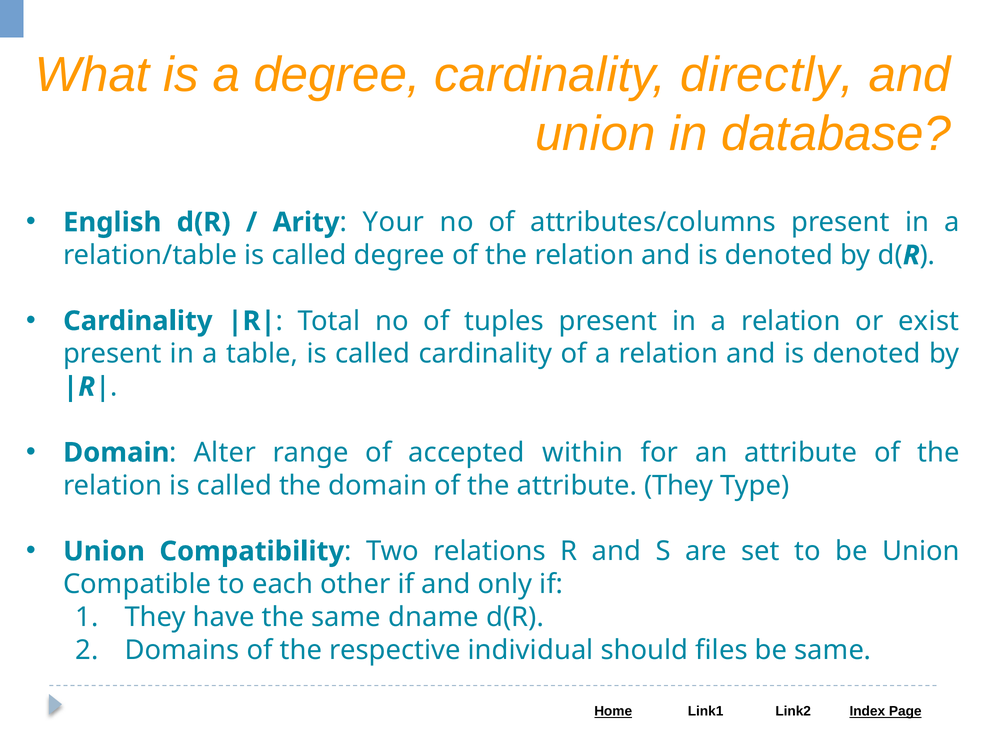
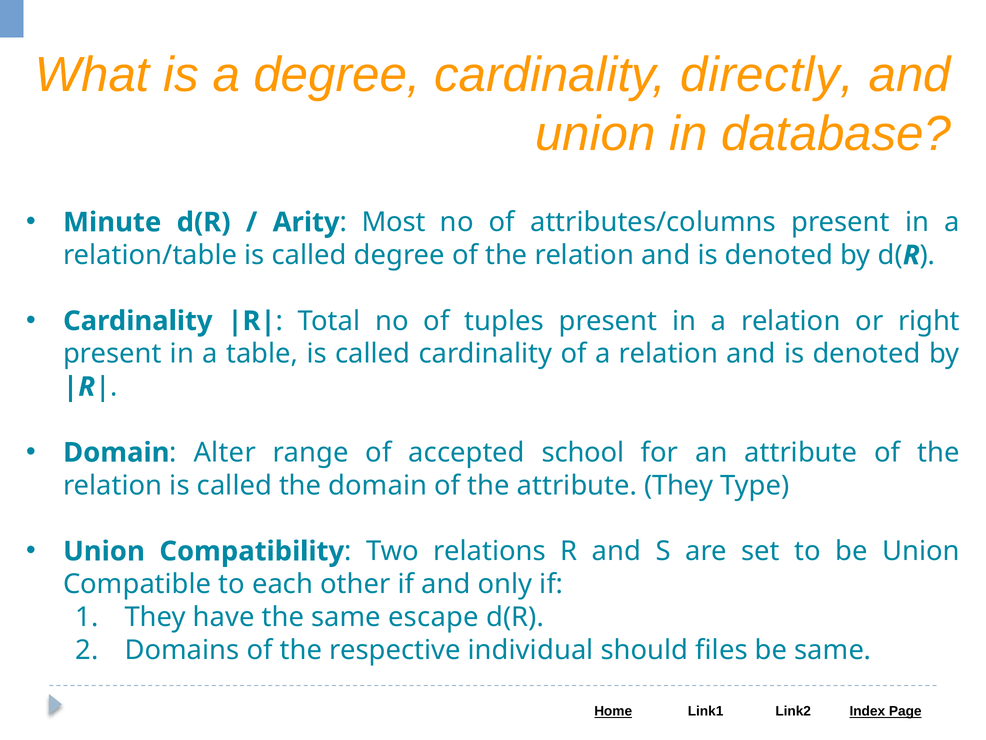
English: English -> Minute (112, 222)
Your: Your -> Most (394, 222)
exist: exist -> right (929, 321)
within: within -> school (583, 452)
dname: dname -> escape (433, 617)
